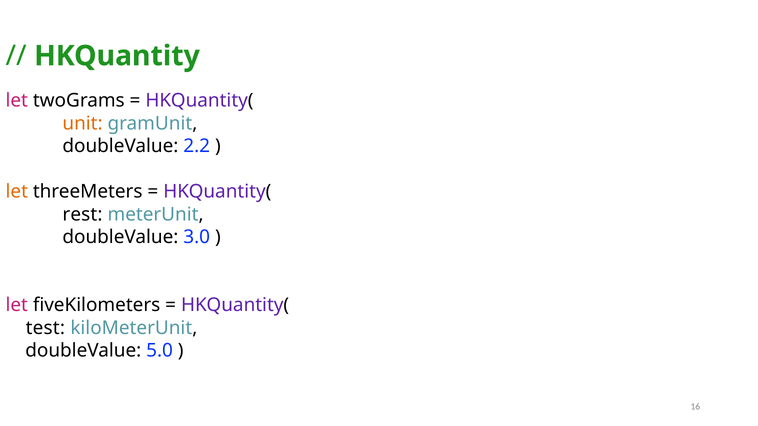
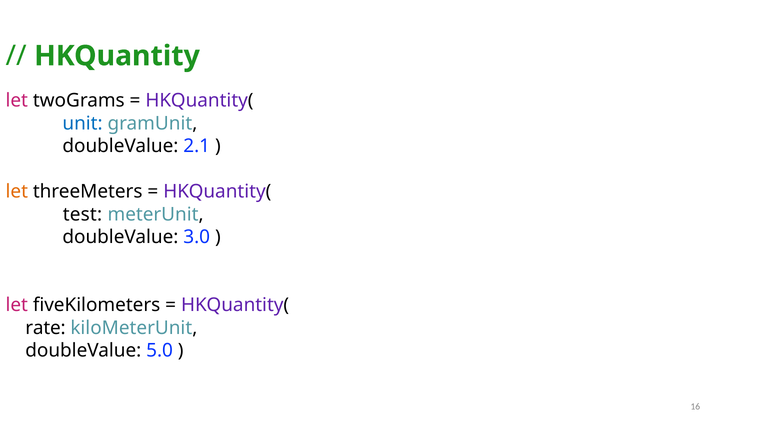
unit colour: orange -> blue (83, 123)
2.2: 2.2 -> 2.1 (197, 146)
rest: rest -> test (82, 214)
test: test -> rate (46, 328)
